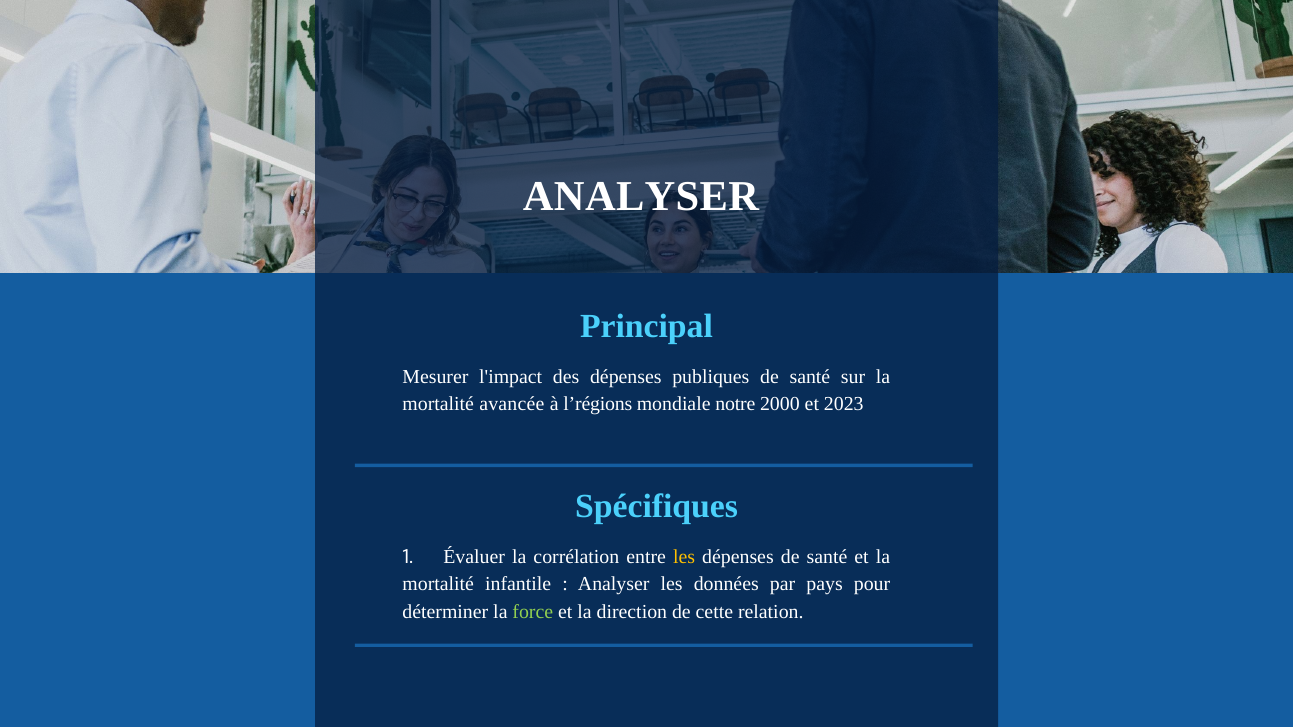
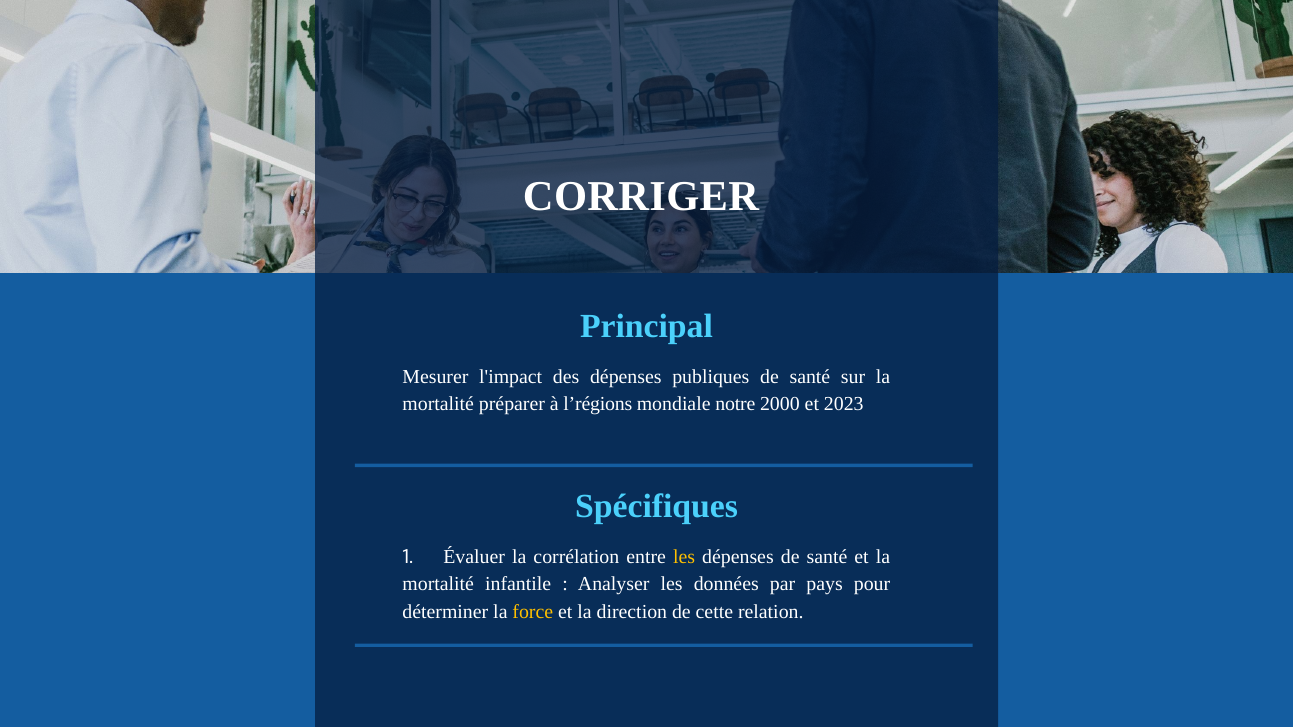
ANALYSER: ANALYSER -> CORRIGER (641, 197)
avancée: avancée -> préparer (512, 405)
force colour: light green -> yellow (533, 612)
